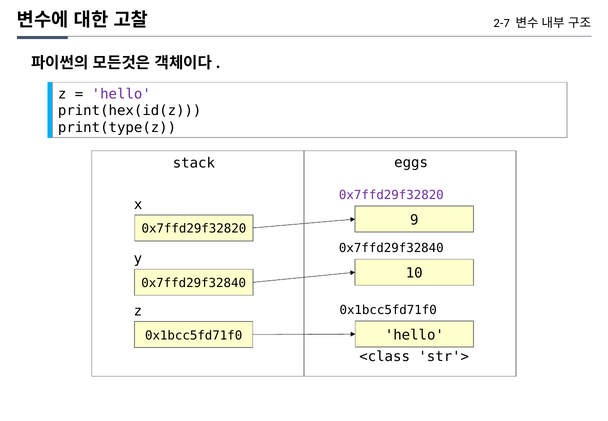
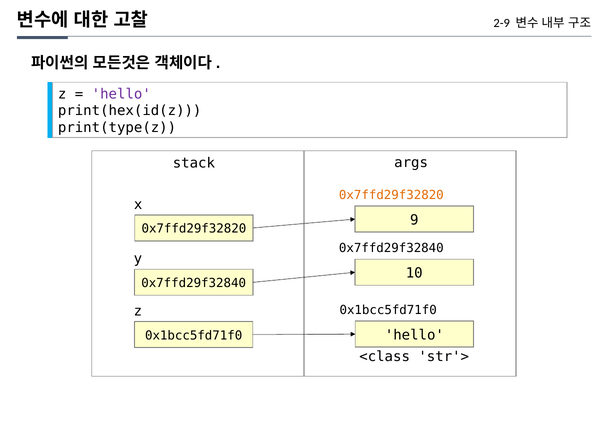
2-7: 2-7 -> 2-9 (502, 23)
eggs: eggs -> args (411, 163)
0x7ffd29f32820 colour: purple -> orange (391, 195)
